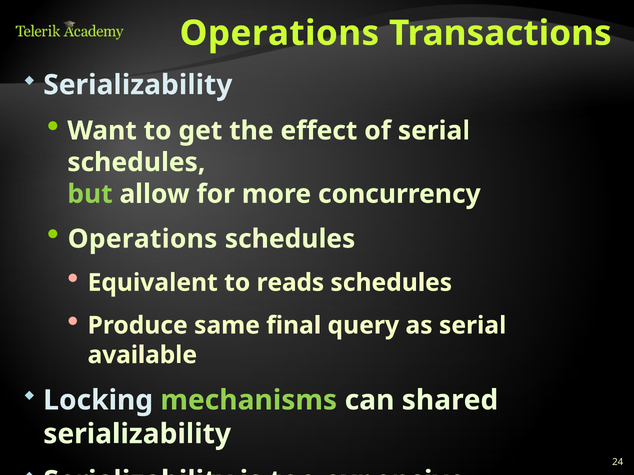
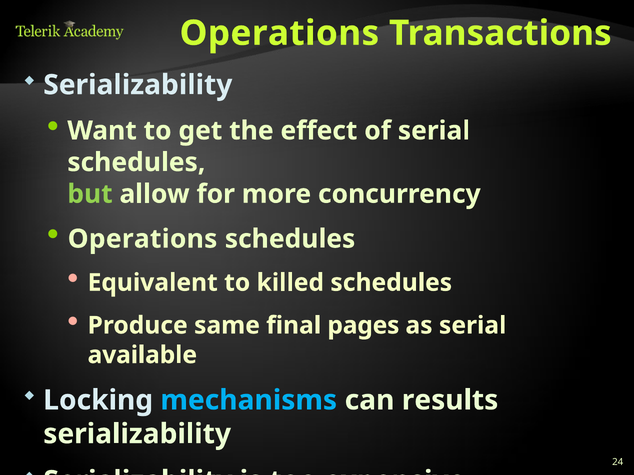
reads: reads -> killed (290, 283)
query: query -> pages (363, 326)
mechanisms colour: light green -> light blue (249, 401)
shared: shared -> results (450, 401)
